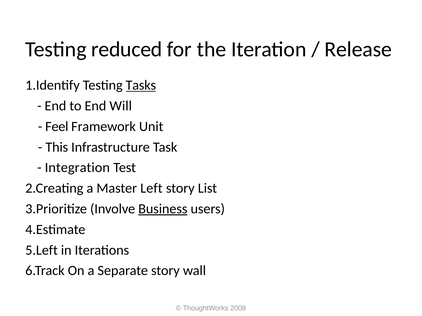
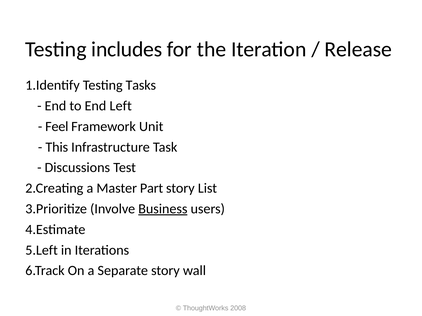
reduced: reduced -> includes (127, 49)
Tasks underline: present -> none (141, 85)
Will: Will -> Left (121, 106)
Integration: Integration -> Discussions (77, 168)
Left: Left -> Part (152, 189)
